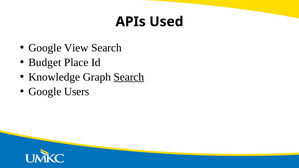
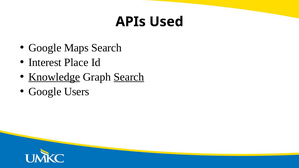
View: View -> Maps (76, 48)
Budget: Budget -> Interest (45, 62)
Knowledge underline: none -> present (54, 77)
